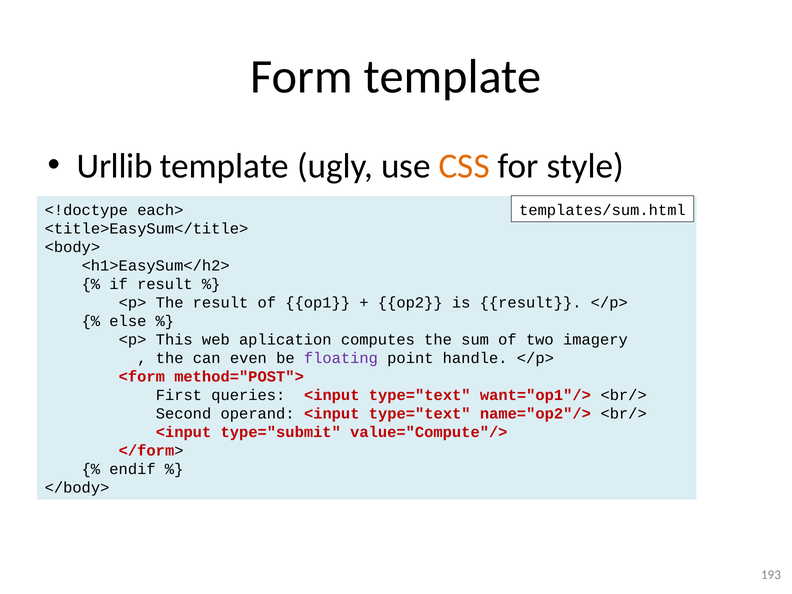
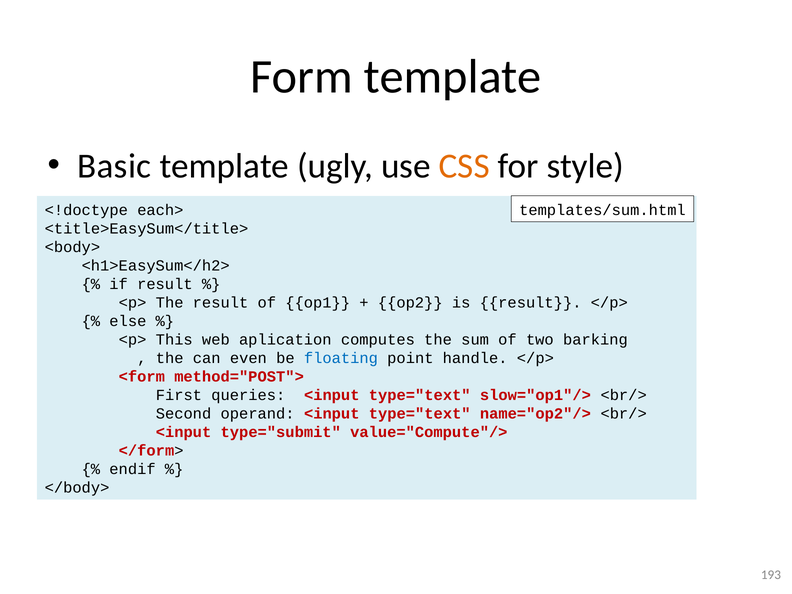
Urllib: Urllib -> Basic (114, 166)
imagery: imagery -> barking (595, 340)
floating colour: purple -> blue (341, 358)
want="op1"/>: want="op1"/> -> slow="op1"/> (535, 395)
